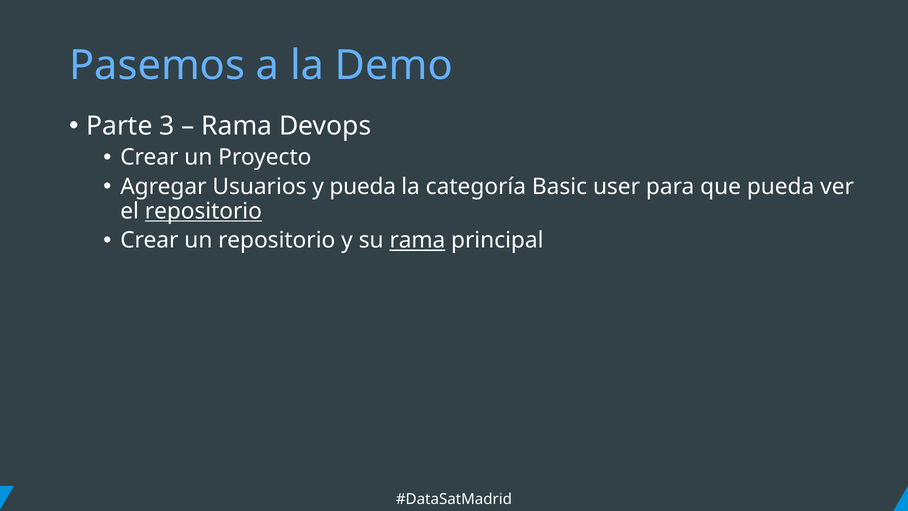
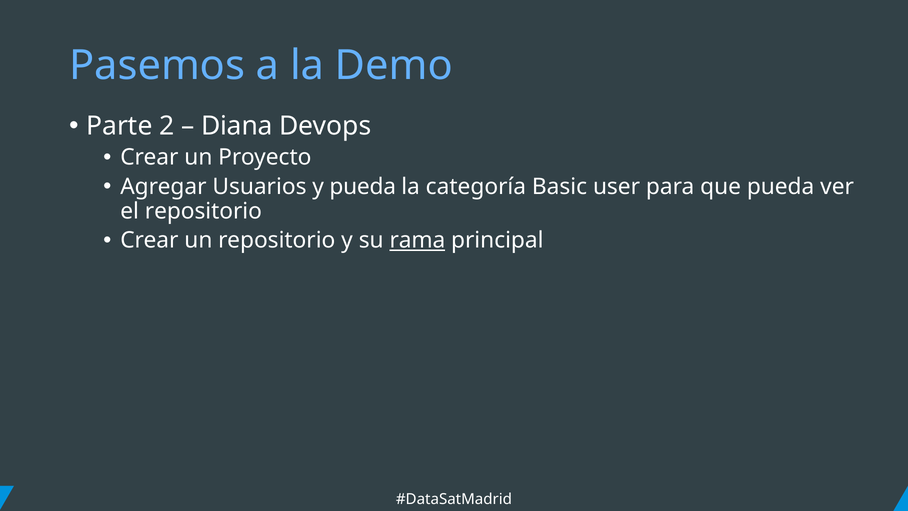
3: 3 -> 2 (167, 126)
Rama: Rama -> Diana (237, 126)
repositorio underline: present -> none (203, 211)
